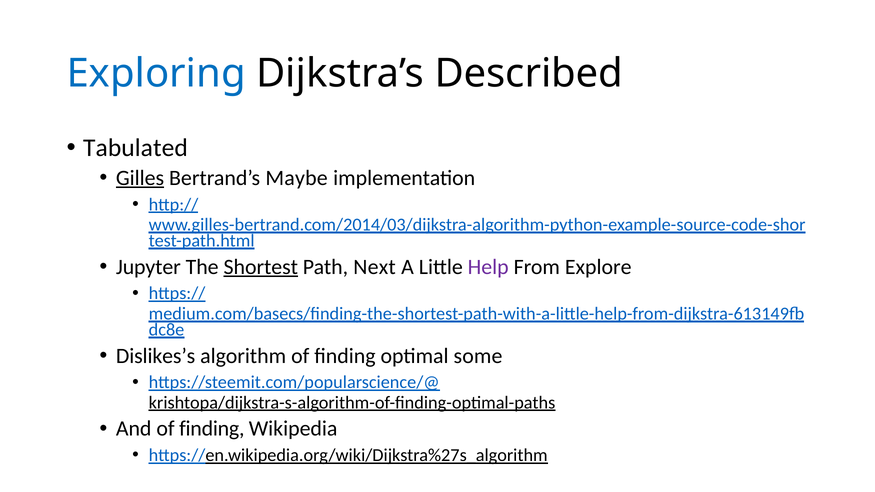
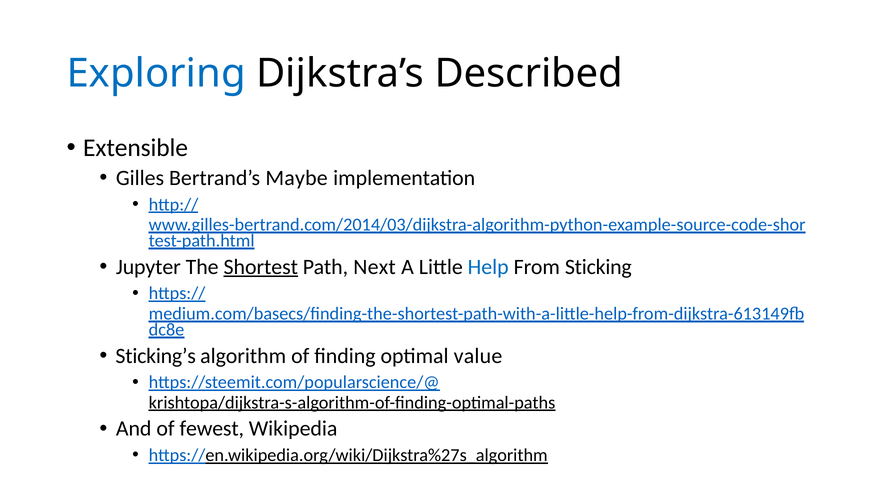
Tabulated: Tabulated -> Extensible (136, 148)
Gilles underline: present -> none (140, 178)
Help colour: purple -> blue (488, 267)
Explore: Explore -> Sticking (598, 267)
Dislikes’s: Dislikes’s -> Sticking’s (156, 356)
some: some -> value (478, 356)
And of finding: finding -> fewest (212, 429)
